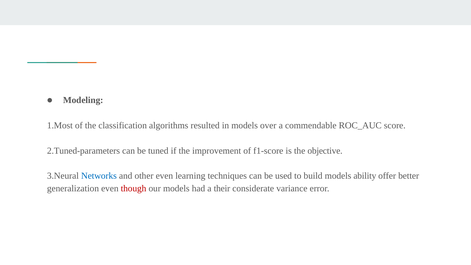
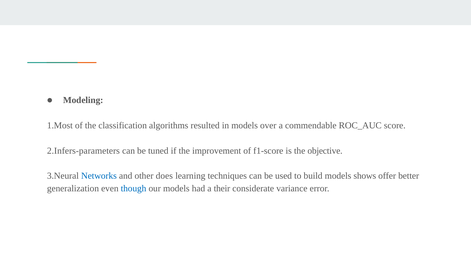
2.Tuned-parameters: 2.Tuned-parameters -> 2.Infers-parameters (83, 151)
other even: even -> does (164, 176)
ability: ability -> shows (365, 176)
though colour: red -> blue (134, 189)
